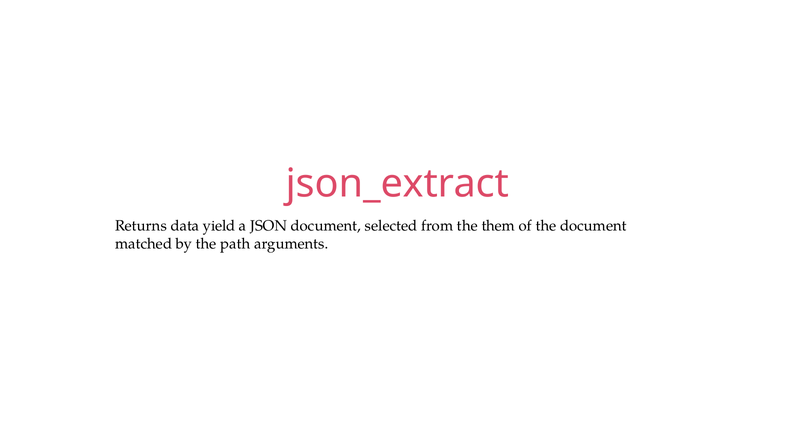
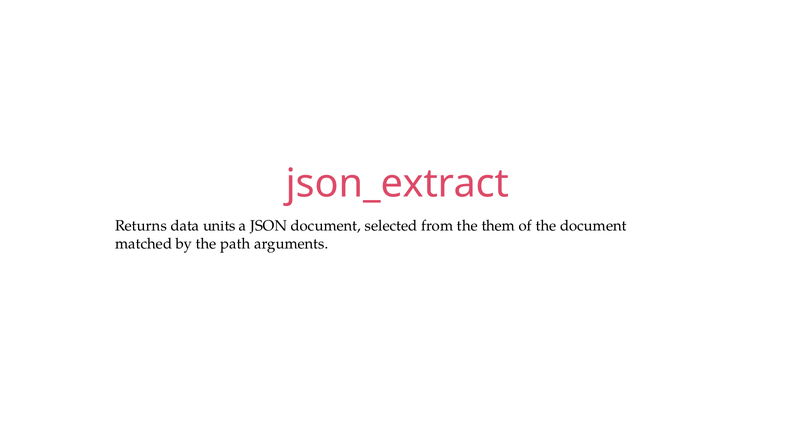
yield: yield -> units (219, 226)
